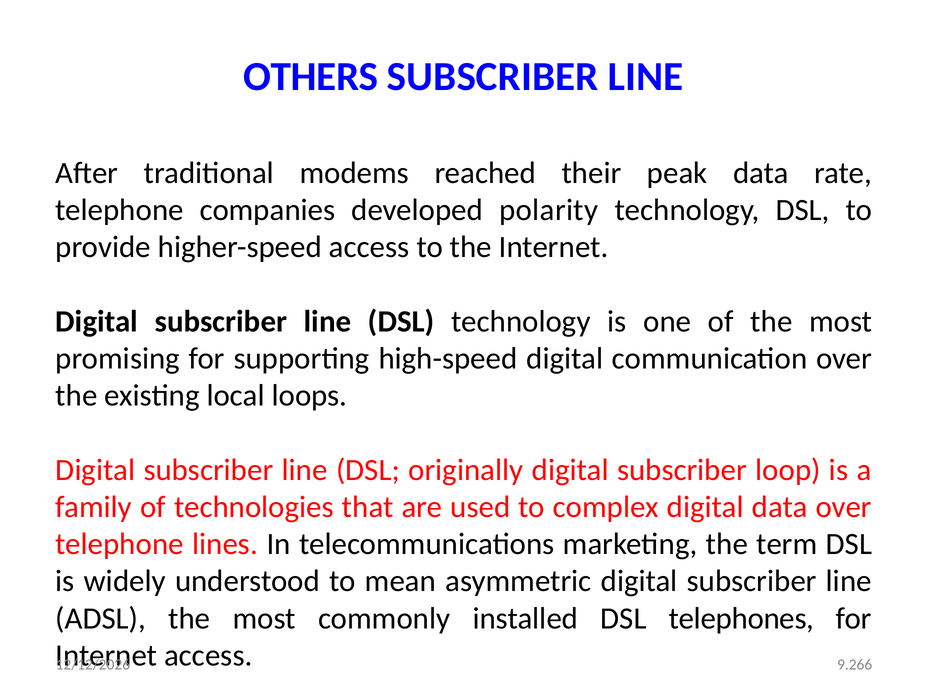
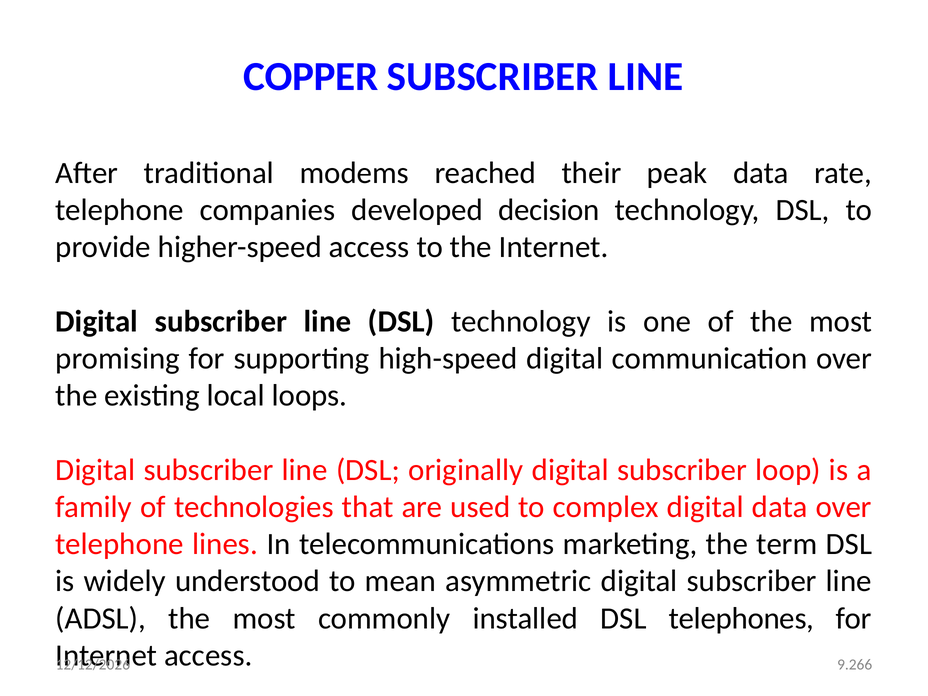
OTHERS: OTHERS -> COPPER (311, 77)
polarity: polarity -> decision (549, 210)
